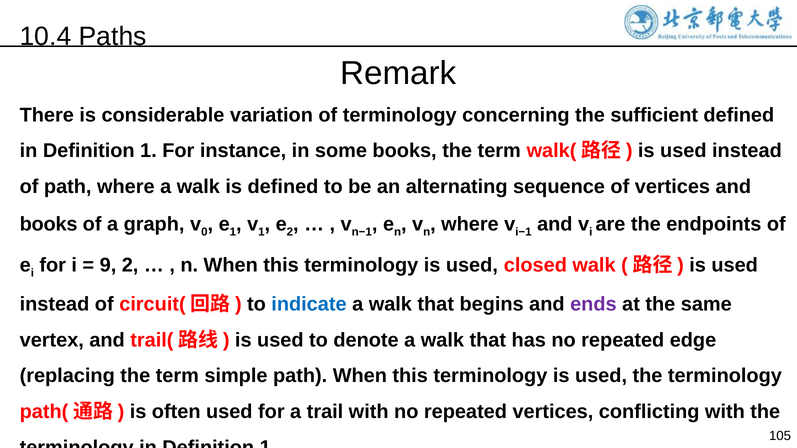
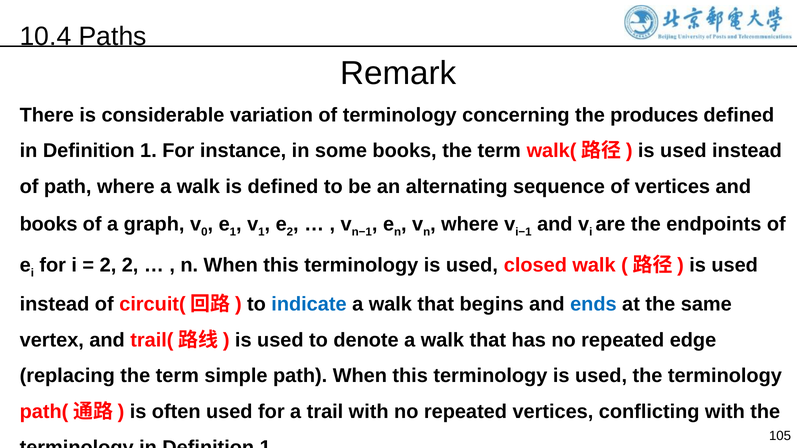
sufficient: sufficient -> produces (654, 115)
9: 9 -> 2 (108, 265)
ends colour: purple -> blue (593, 304)
